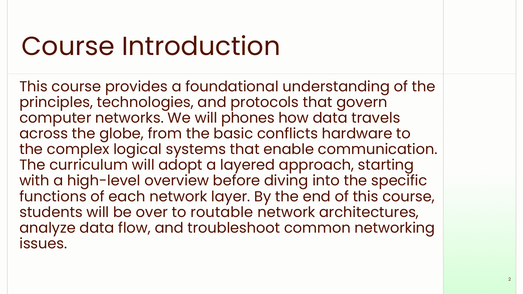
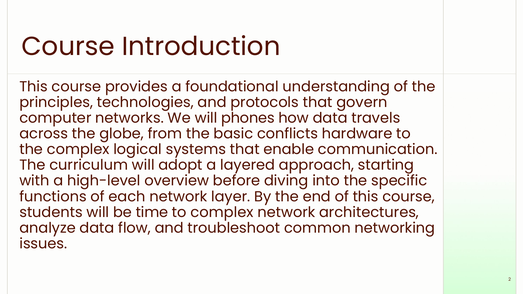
over: over -> time (152, 212)
to routable: routable -> complex (222, 212)
